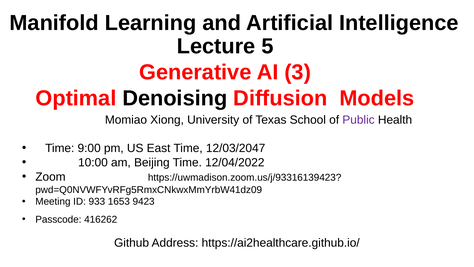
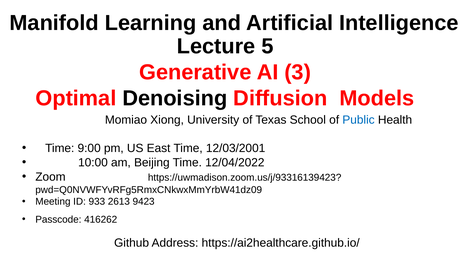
Public colour: purple -> blue (359, 120)
12/03/2047: 12/03/2047 -> 12/03/2001 (236, 148)
1653: 1653 -> 2613 (119, 201)
